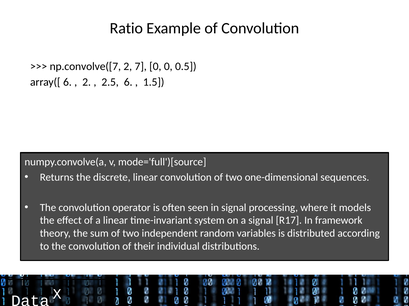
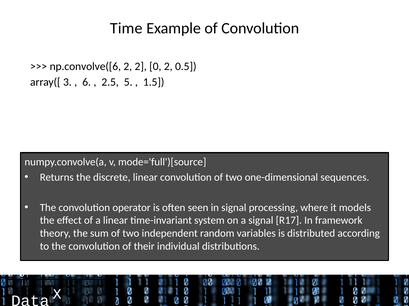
Ratio: Ratio -> Time (126, 28)
np.convolve([7: np.convolve([7 -> np.convolve([6 (85, 66)
2 7: 7 -> 2 (141, 66)
0 0: 0 -> 2 (168, 66)
array([ 6: 6 -> 3 (67, 82)
2: 2 -> 6 (87, 82)
2.5 6: 6 -> 5 (128, 82)
